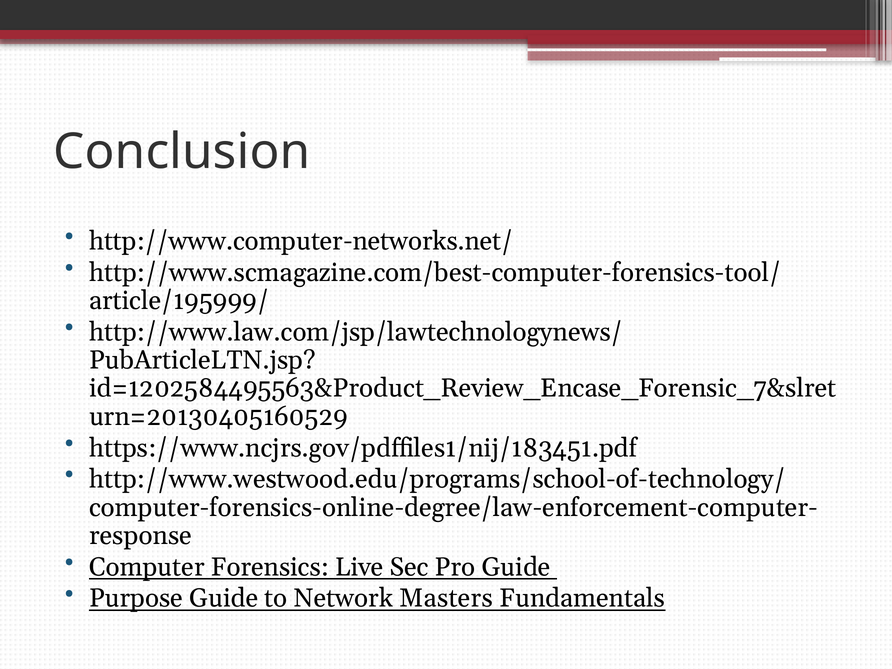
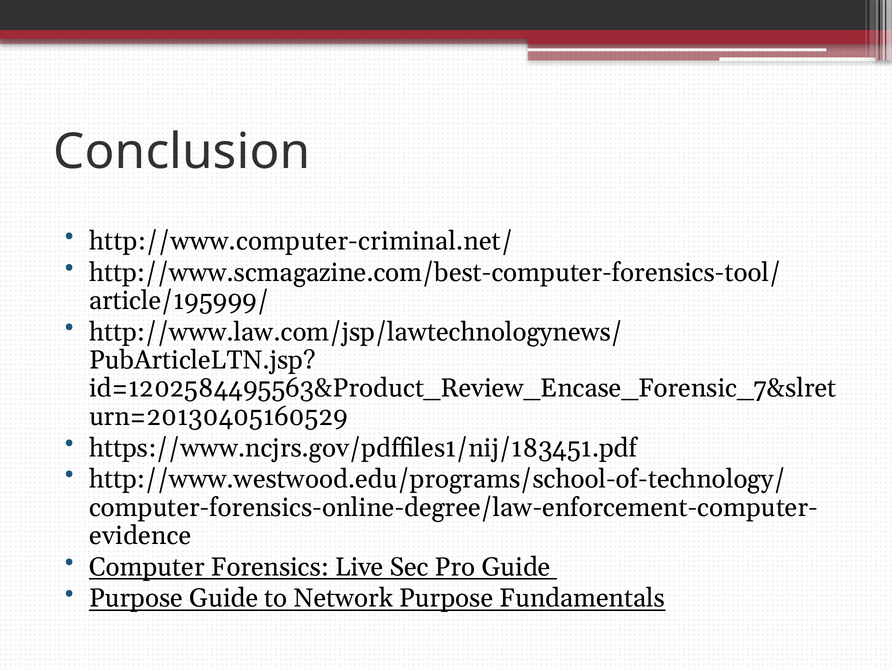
http://www.computer-networks.net/: http://www.computer-networks.net/ -> http://www.computer-criminal.net/ (301, 241)
response: response -> evidence (140, 536)
Network Masters: Masters -> Purpose (446, 598)
